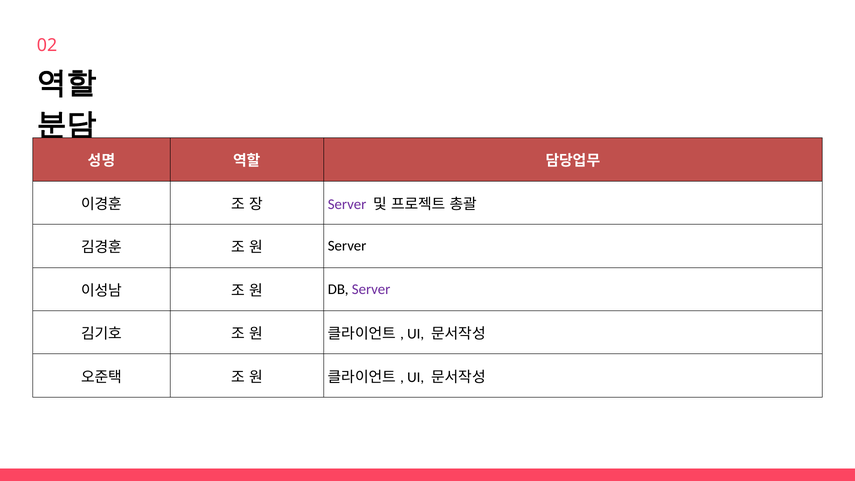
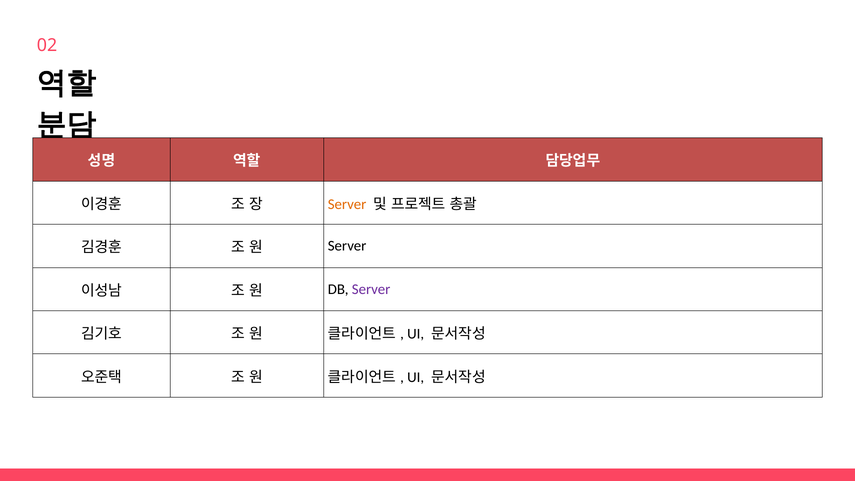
Server colour: purple -> orange (347, 204)
